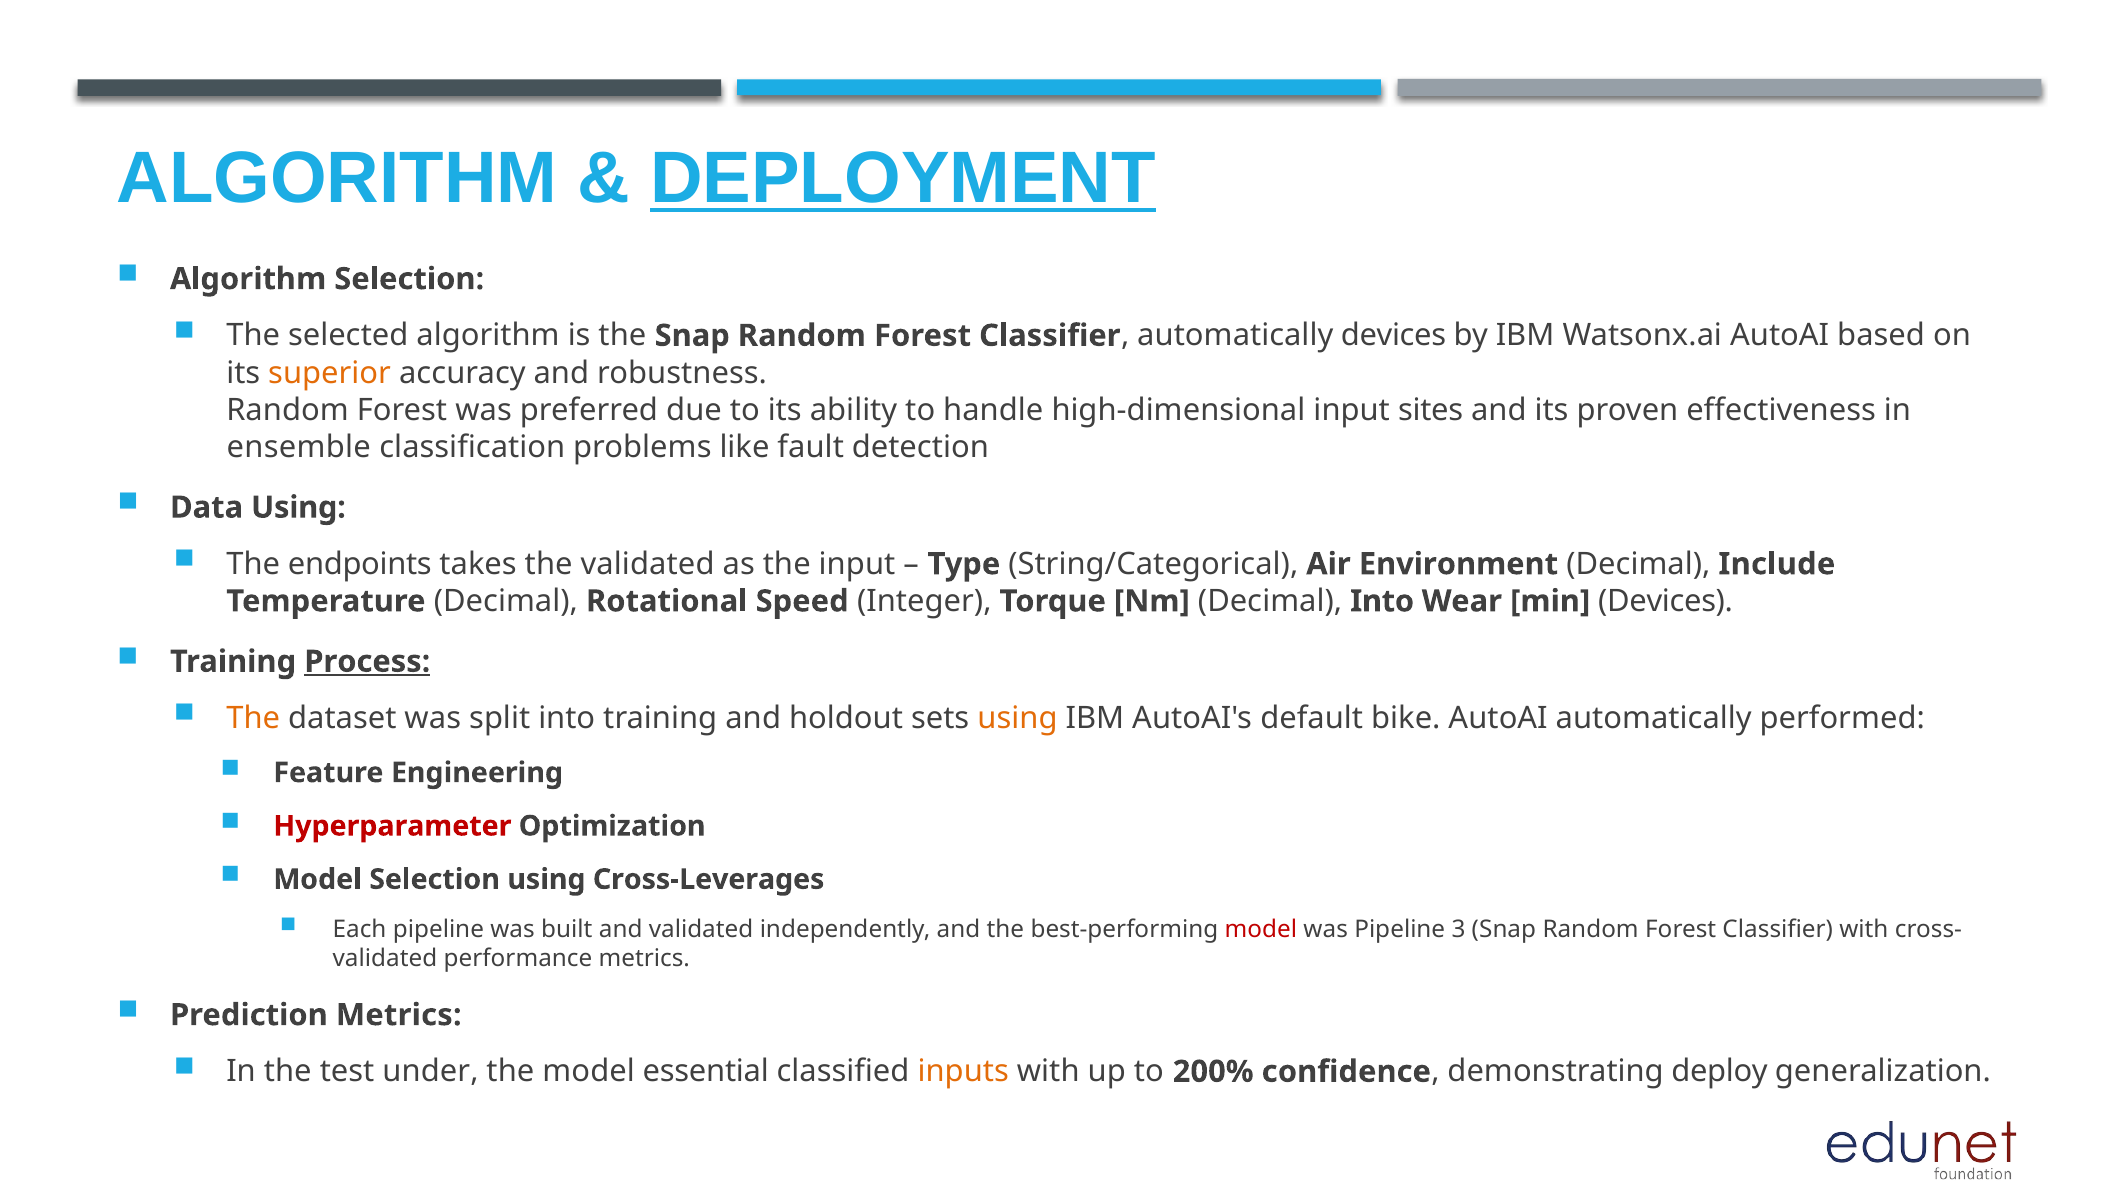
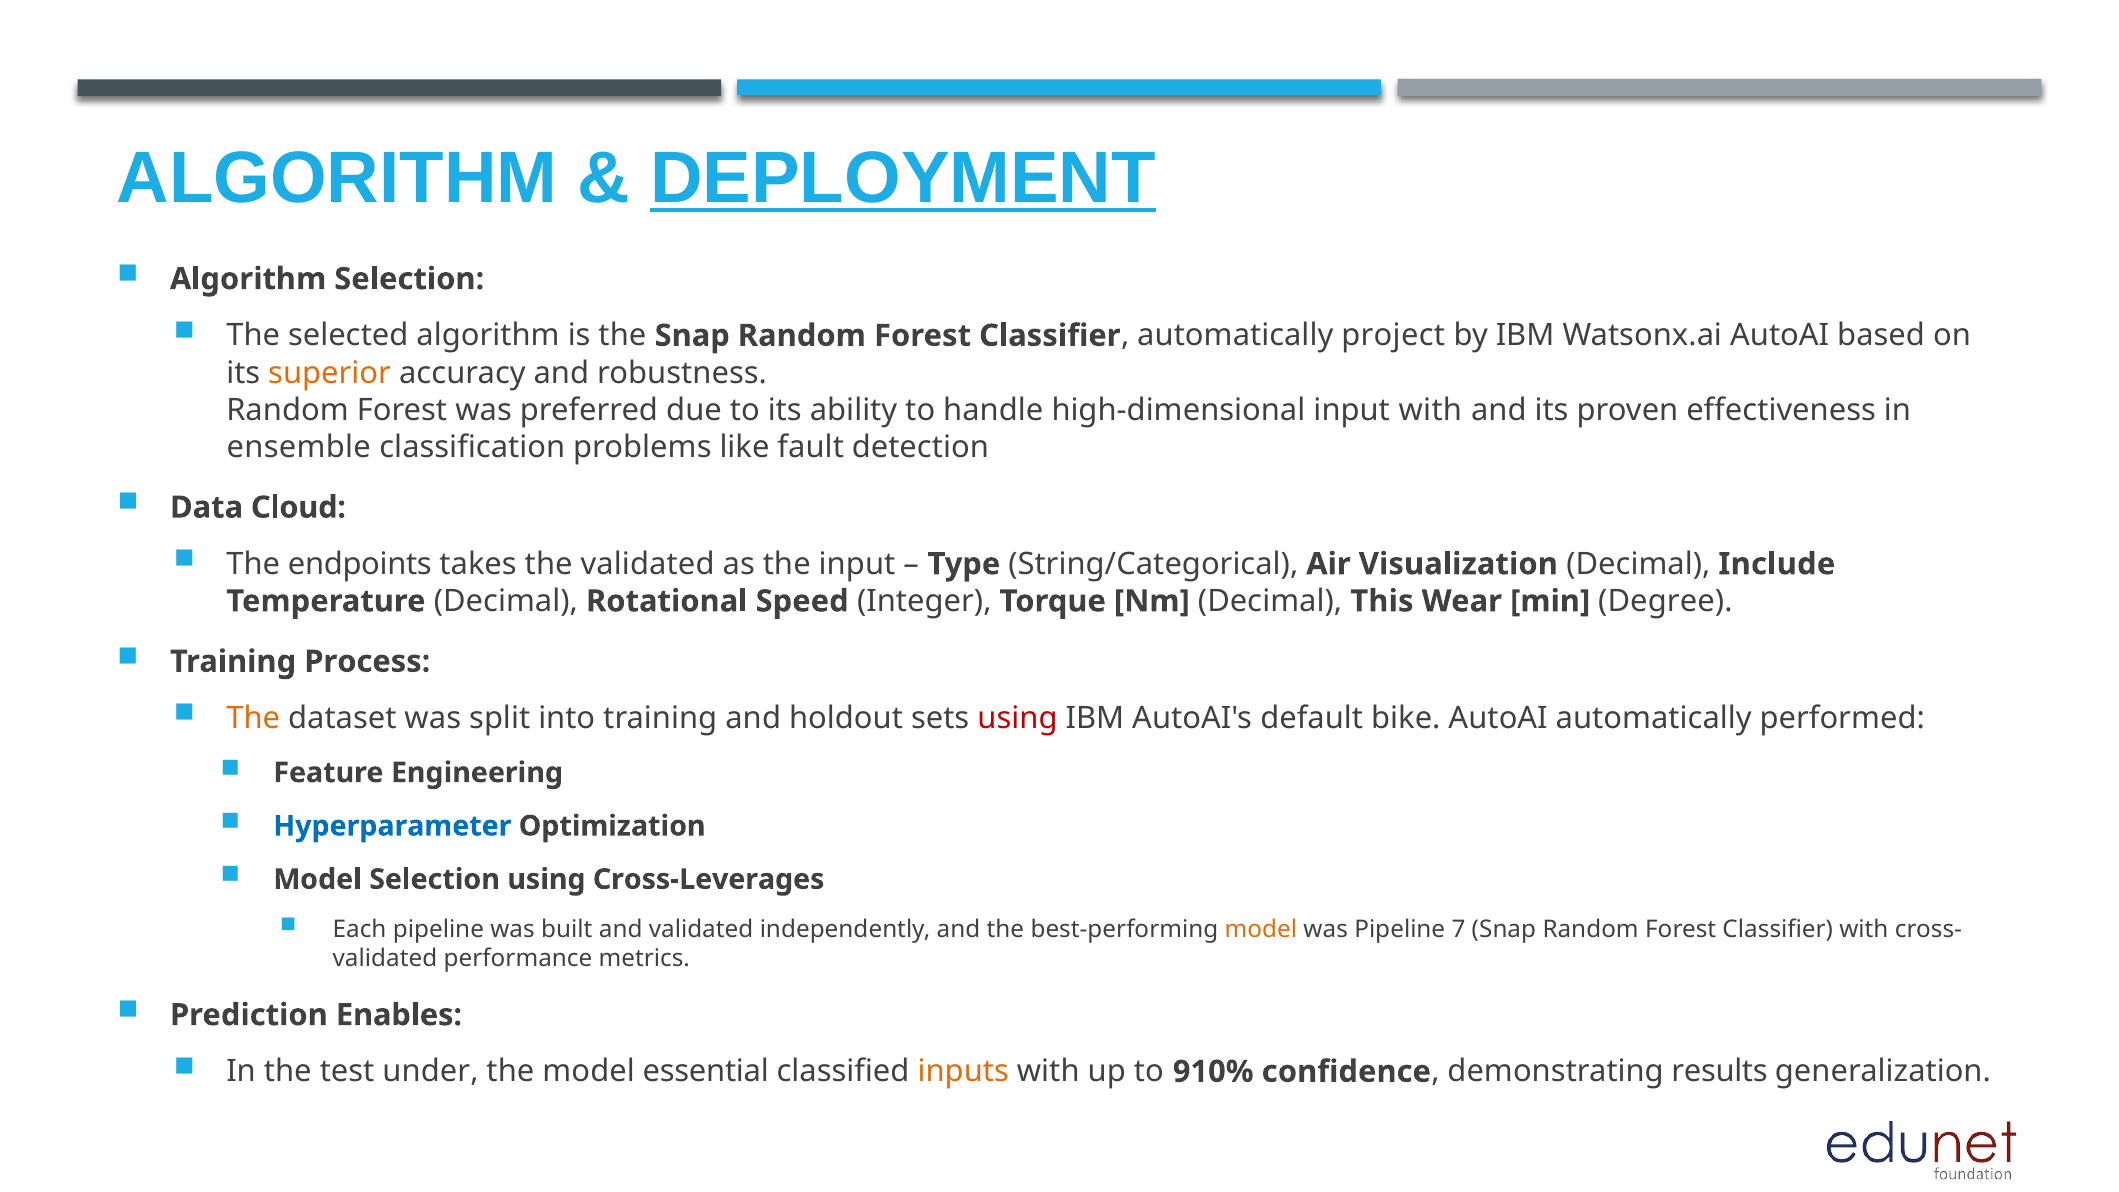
automatically devices: devices -> project (1393, 336)
input sites: sites -> with (1430, 410)
Data Using: Using -> Cloud (298, 507)
Environment: Environment -> Visualization (1458, 564)
Decimal Into: Into -> This (1382, 601)
min Devices: Devices -> Degree (1665, 601)
Process underline: present -> none (367, 662)
using colour: orange -> red (1017, 718)
Hyperparameter colour: red -> blue (392, 826)
model colour: red -> orange (1261, 929)
3: 3 -> 7 (1459, 929)
Prediction Metrics: Metrics -> Enables (399, 1015)
200%: 200% -> 910% (1213, 1072)
deploy: deploy -> results (1720, 1072)
